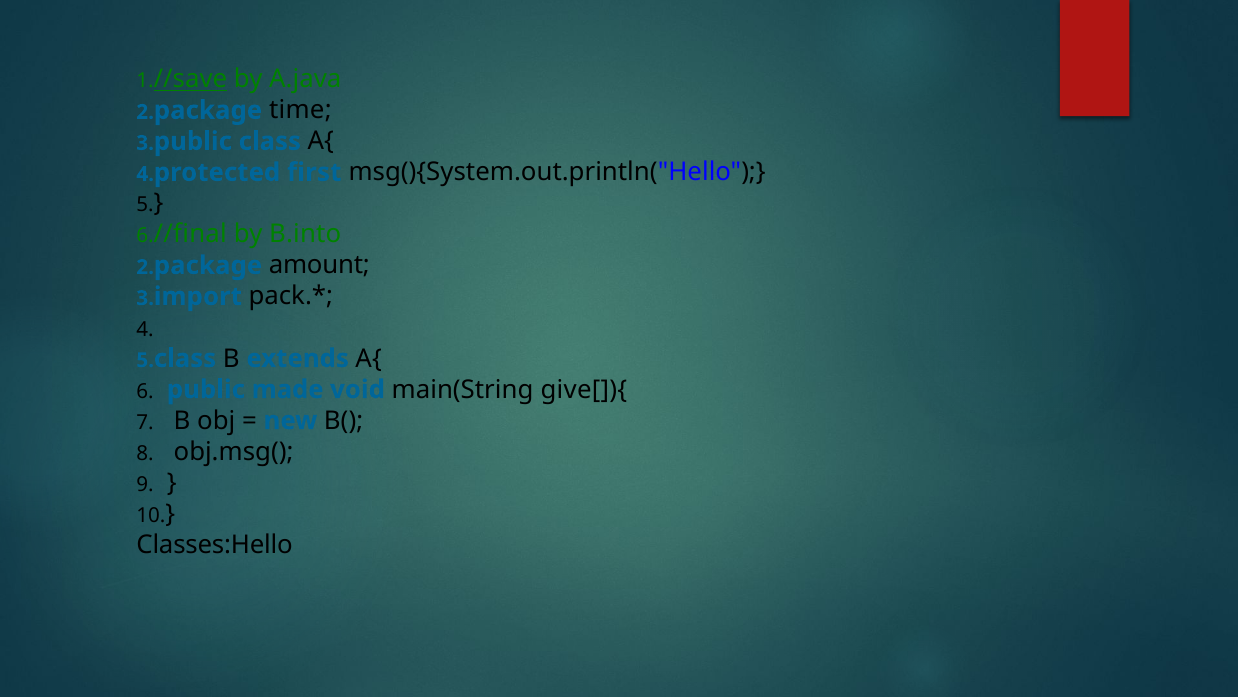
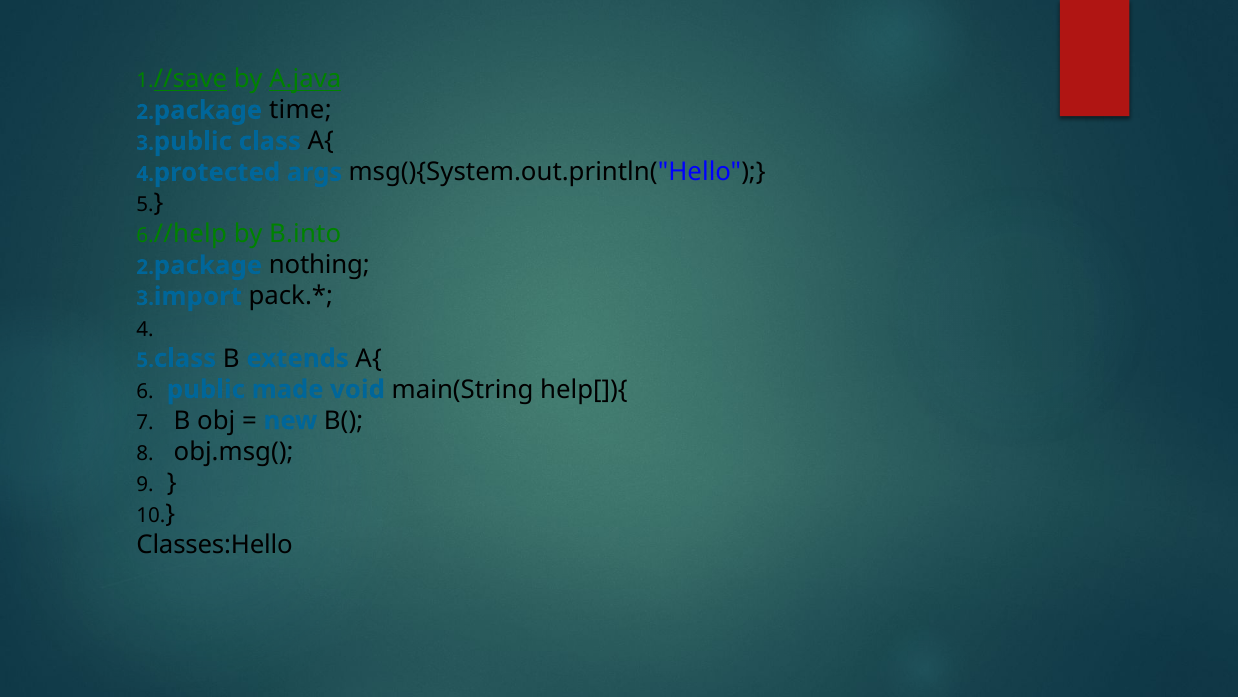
A.java underline: none -> present (305, 79)
first: first -> args (314, 172)
//final: //final -> //help (190, 234)
amount: amount -> nothing (319, 265)
give[]){: give[]){ -> help[]){ (584, 389)
